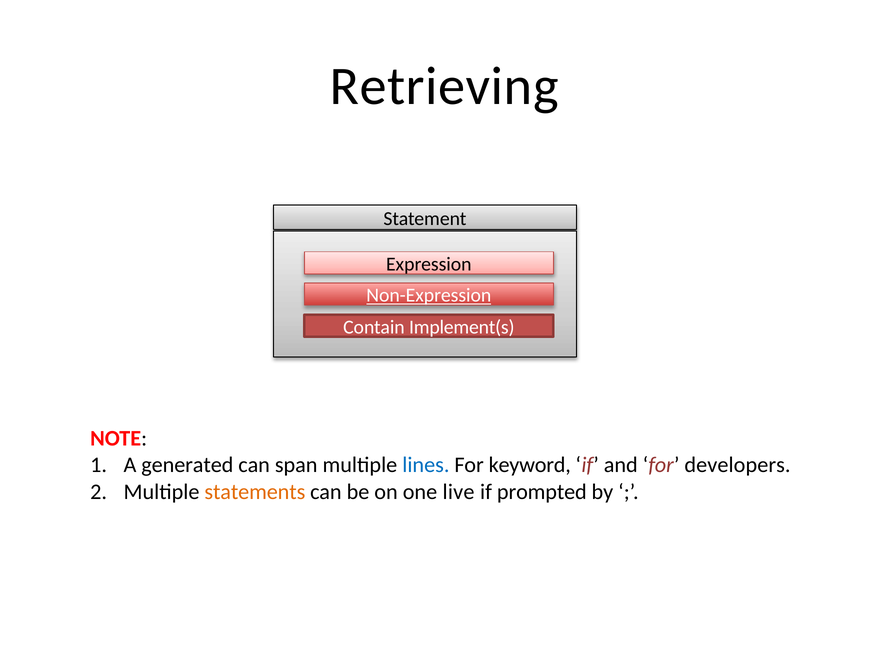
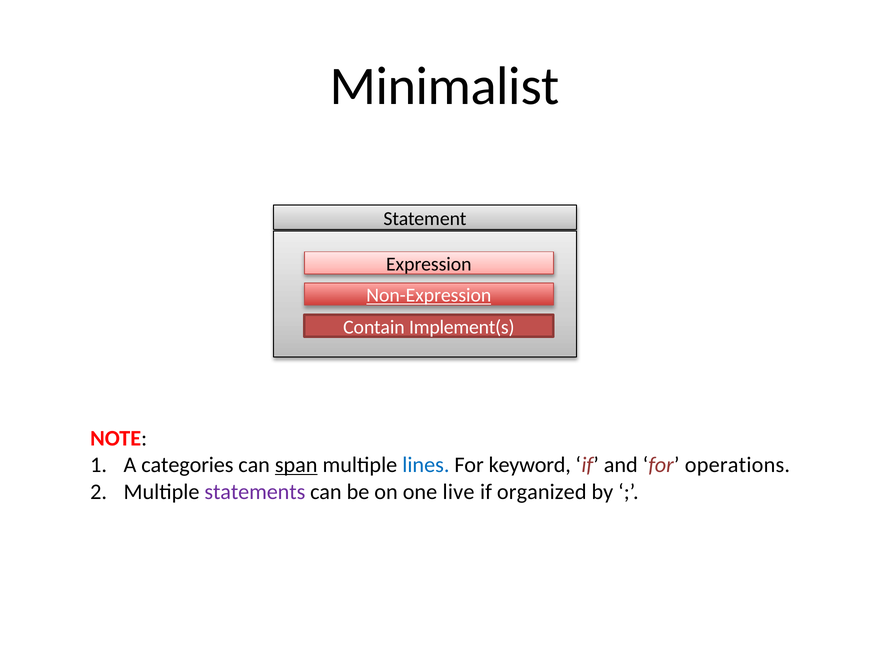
Retrieving: Retrieving -> Minimalist (445, 86)
generated: generated -> categories (187, 465)
span underline: none -> present (296, 465)
developers: developers -> operations (737, 465)
statements colour: orange -> purple (255, 491)
prompted: prompted -> organized (542, 491)
